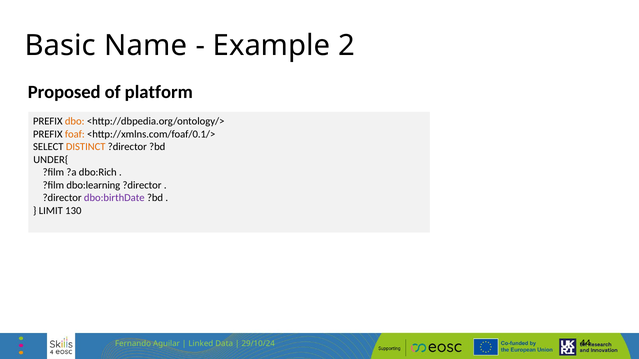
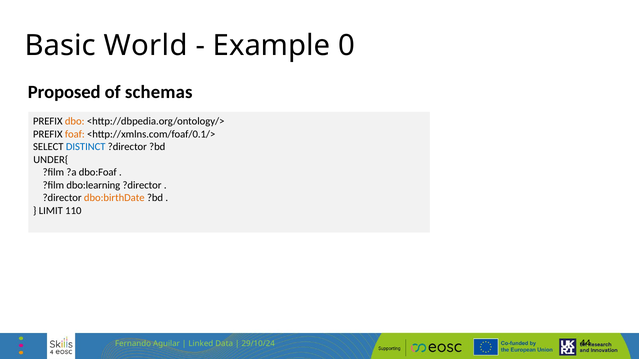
Name: Name -> World (146, 46)
2: 2 -> 0 (346, 46)
platform: platform -> schemas (159, 92)
DISTINCT colour: orange -> blue (86, 147)
dbo:Rich: dbo:Rich -> dbo:Foaf (98, 173)
dbo:birthDate colour: purple -> orange (114, 198)
130: 130 -> 110 (73, 211)
